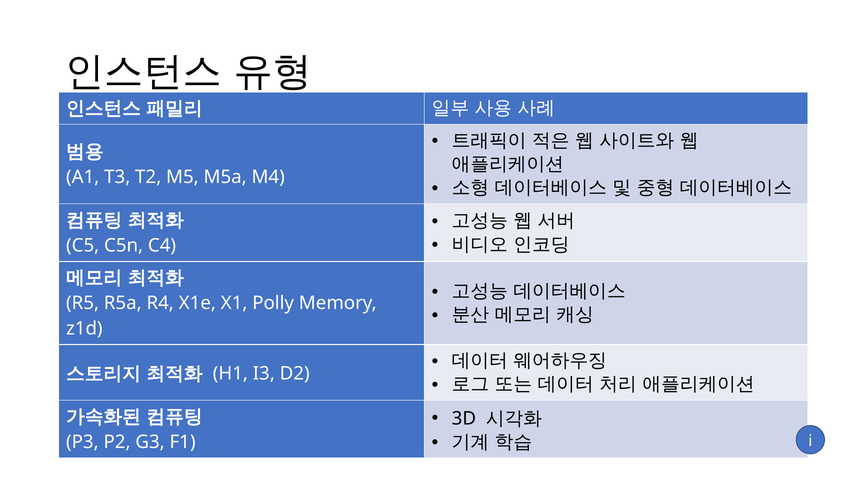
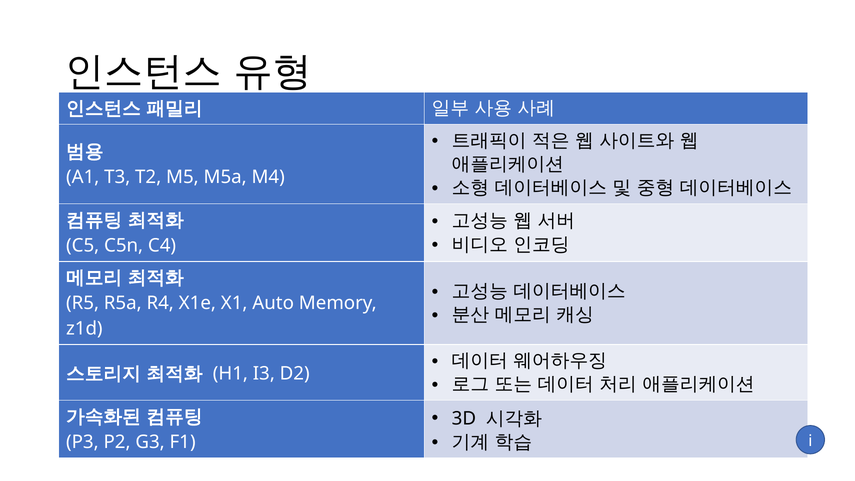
Polly: Polly -> Auto (273, 303)
